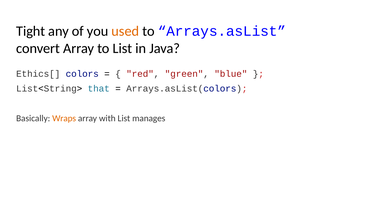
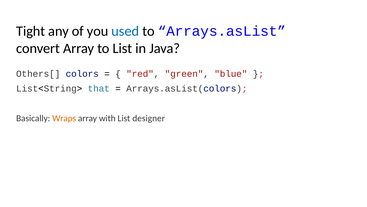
used colour: orange -> blue (125, 31)
Ethics[: Ethics[ -> Others[ (38, 74)
manages: manages -> designer (149, 118)
